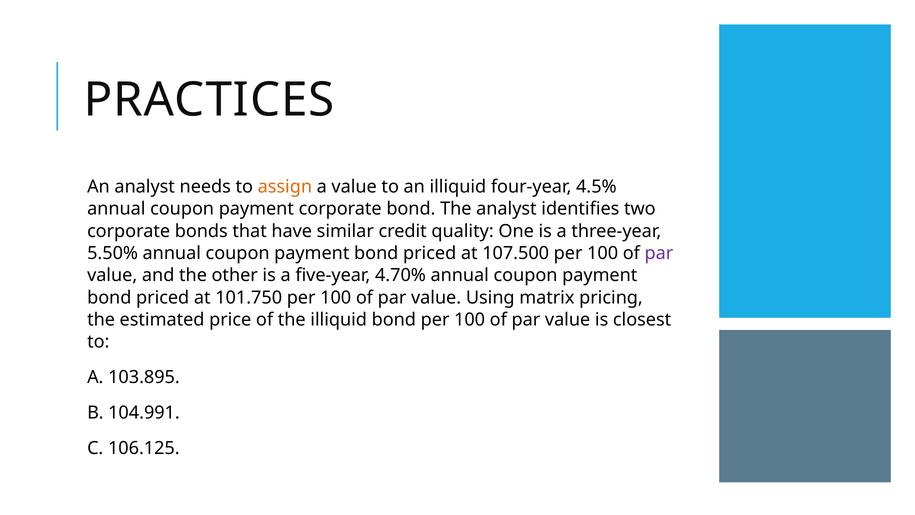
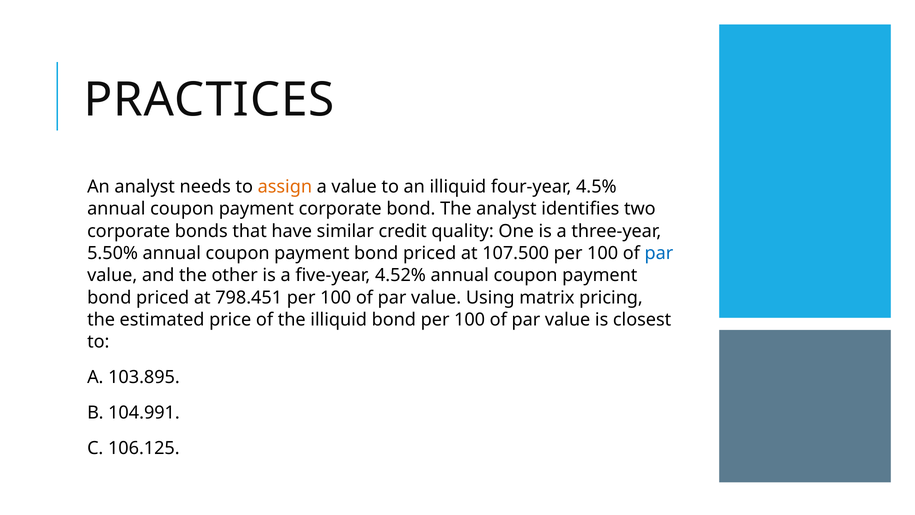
par colour: purple -> blue (659, 253)
4.70%: 4.70% -> 4.52% (400, 275)
101.750: 101.750 -> 798.451 (249, 297)
